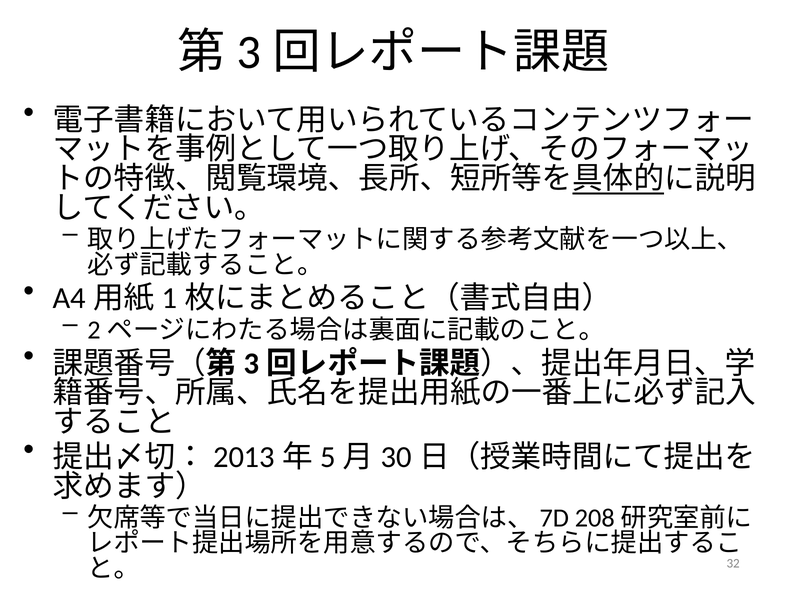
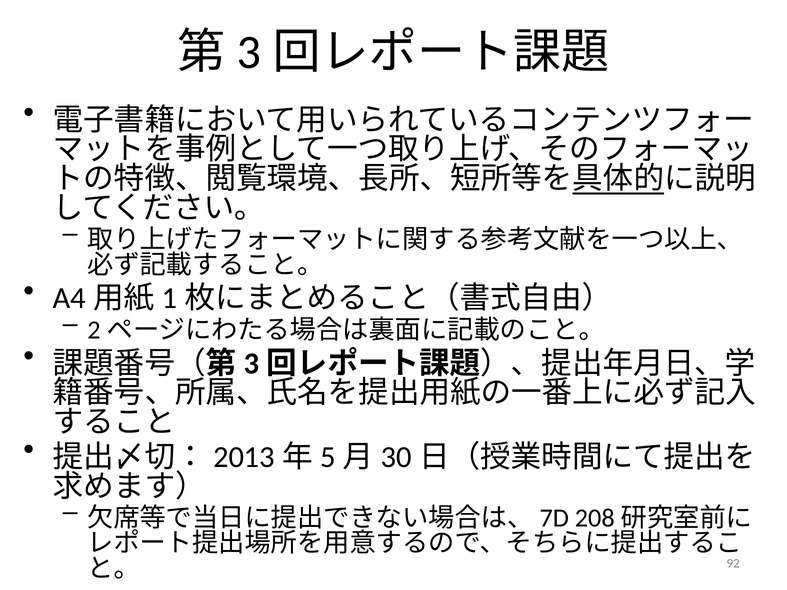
32: 32 -> 92 (733, 564)
